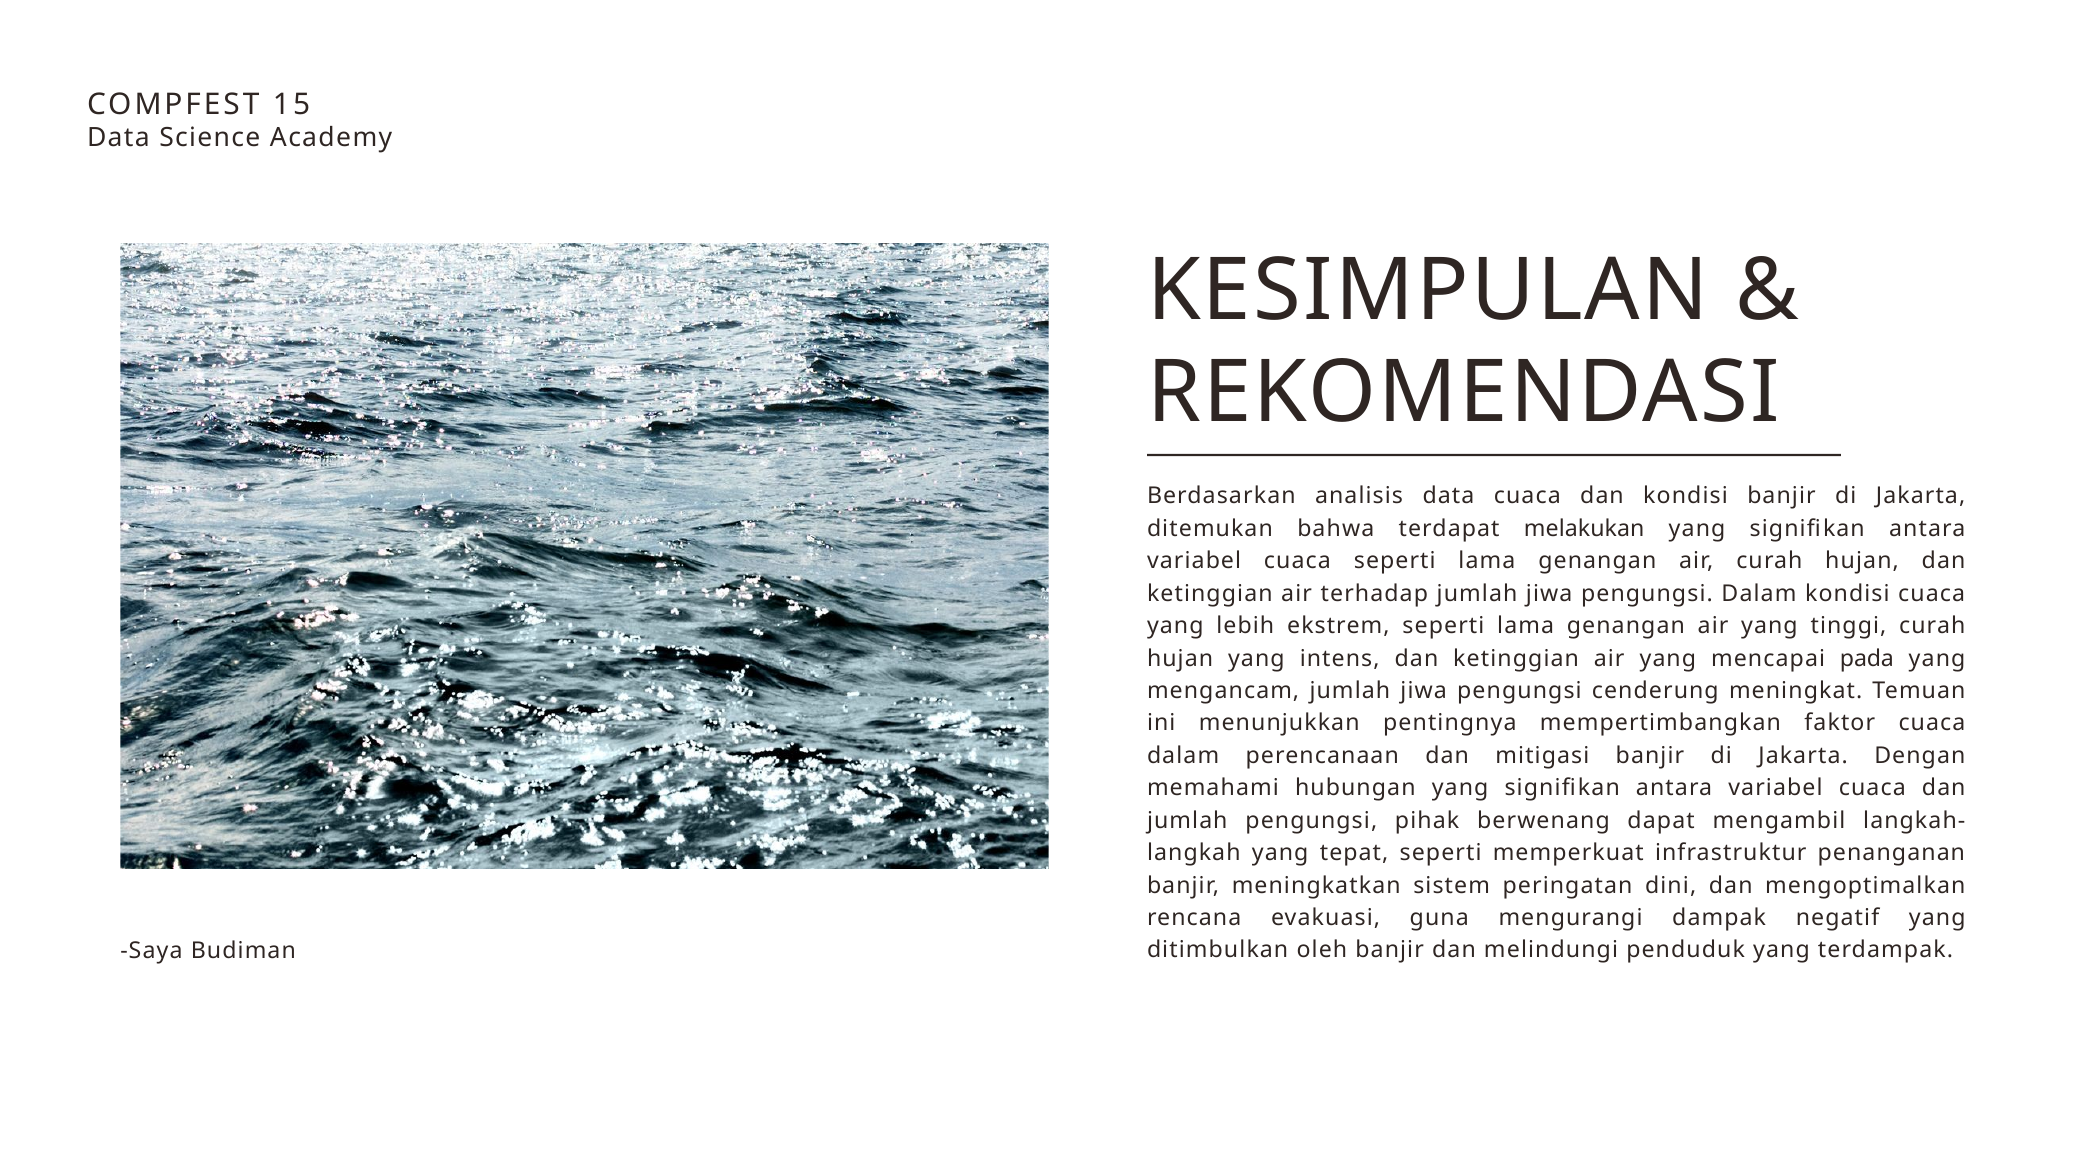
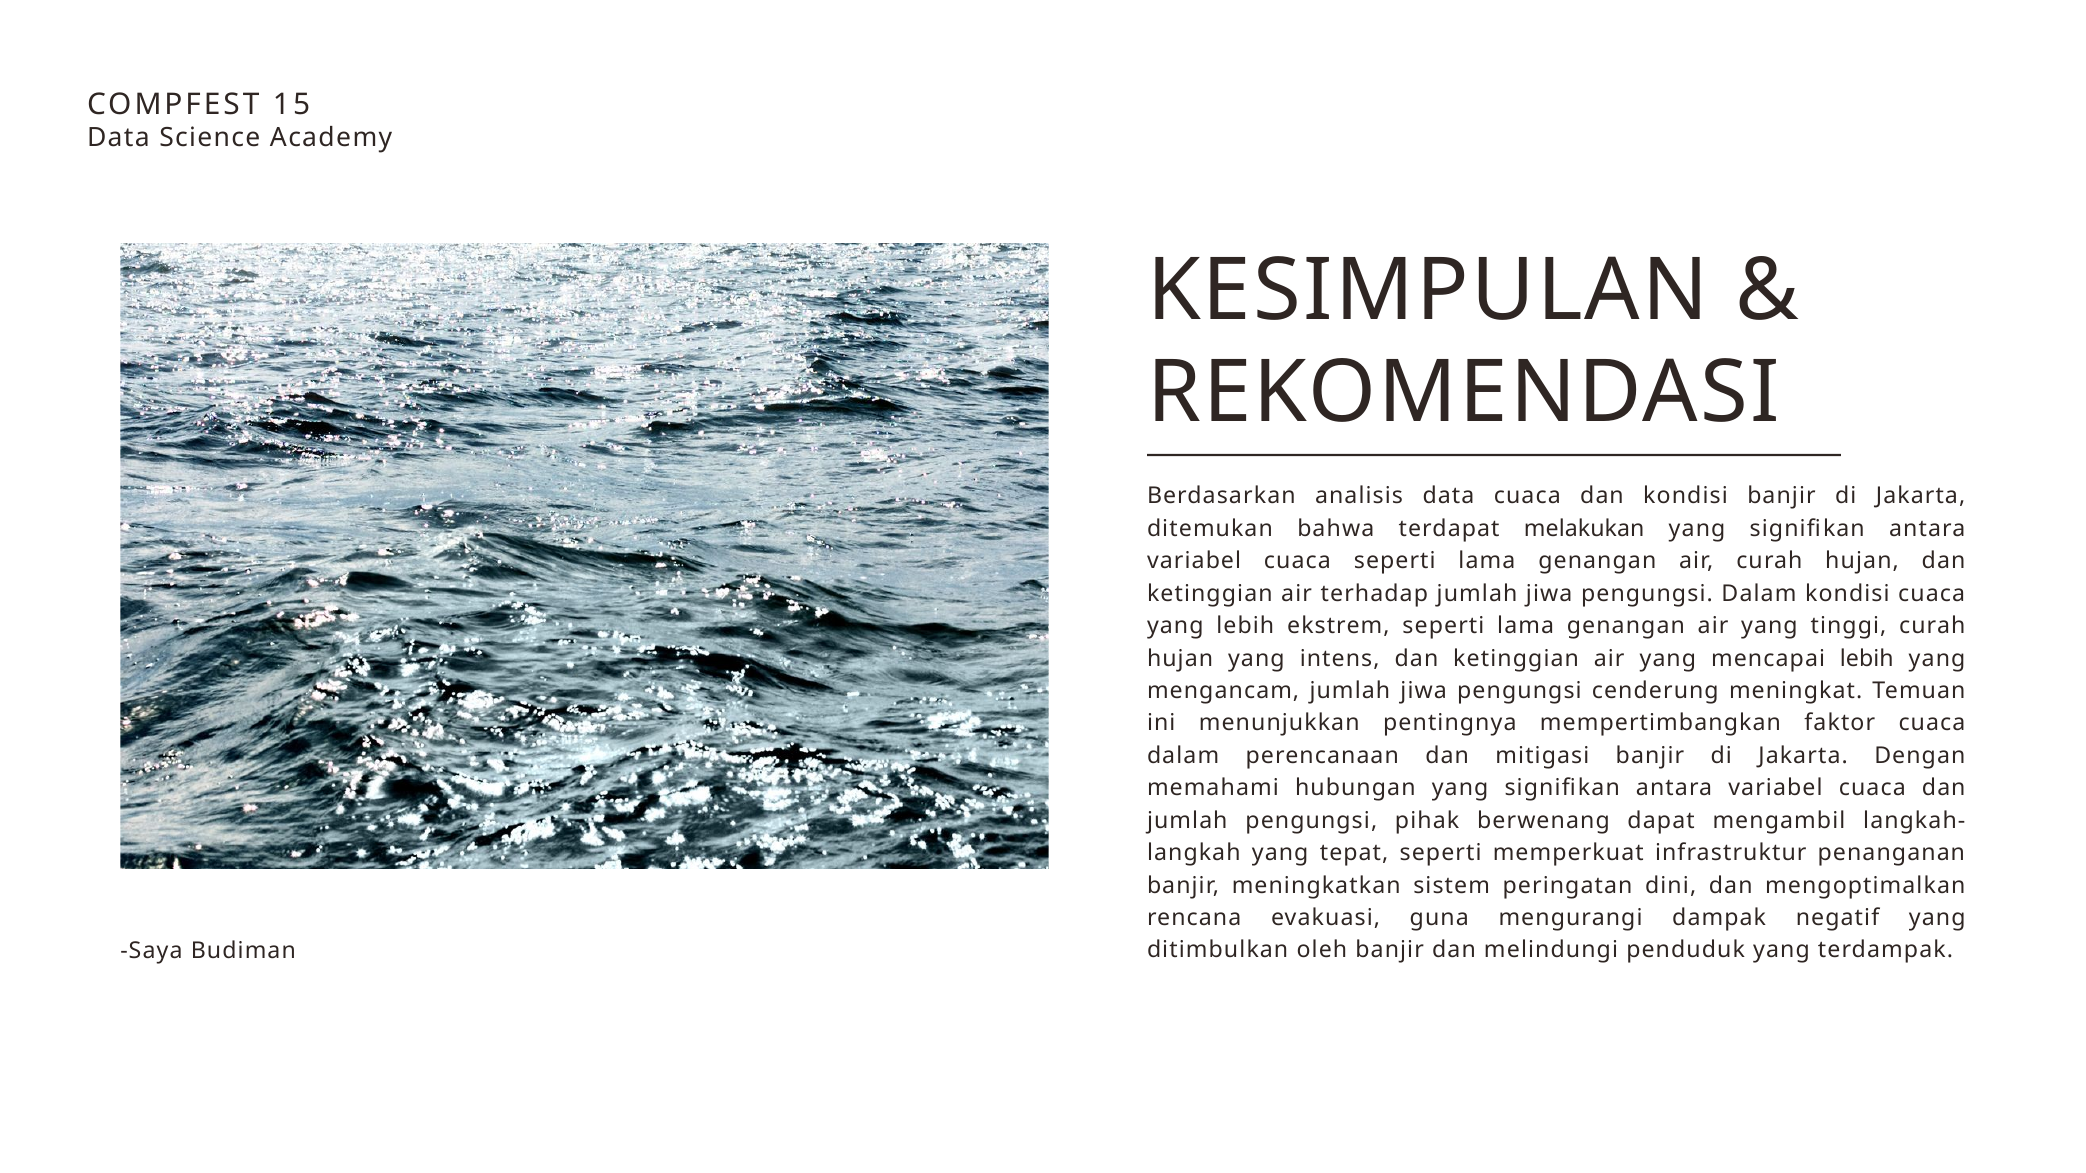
mencapai pada: pada -> lebih (1867, 659)
